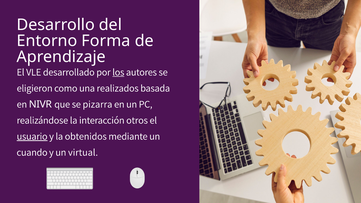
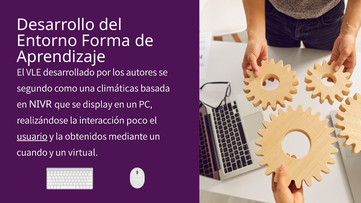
los underline: present -> none (118, 72)
eligieron: eligieron -> segundo (35, 88)
realizados: realizados -> climáticas (118, 88)
pizarra: pizarra -> display (98, 104)
otros: otros -> poco (137, 120)
